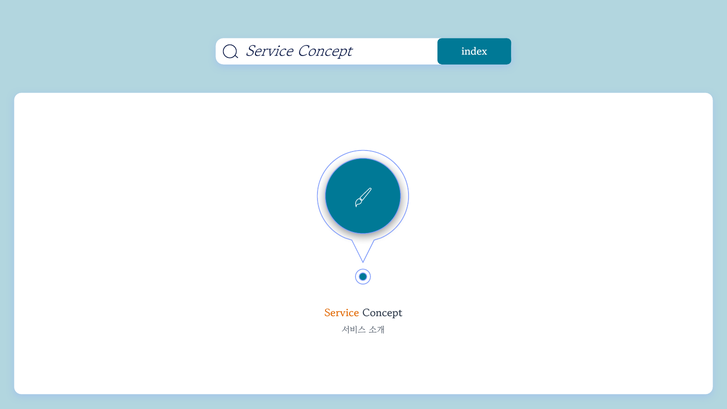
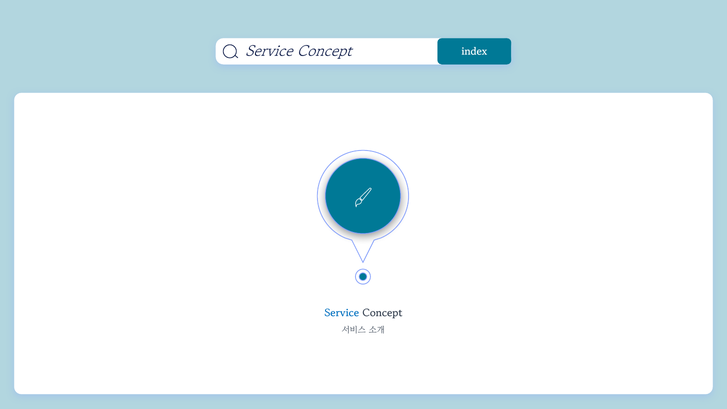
Service colour: orange -> blue (342, 314)
